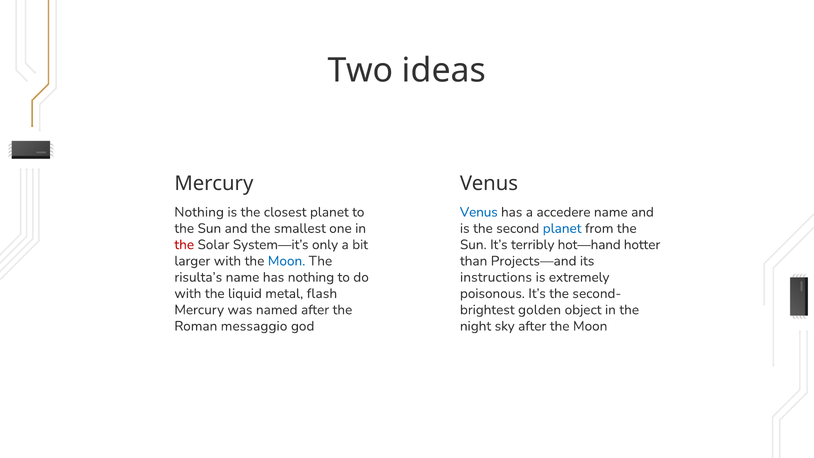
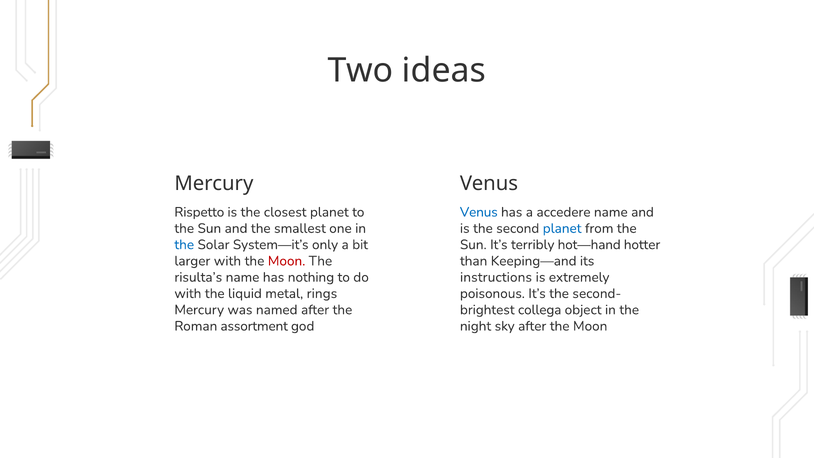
Nothing: Nothing -> Rispetto (199, 212)
the colour: red -> blue (184, 245)
Moon colour: blue -> red (287, 261)
Projects—and: Projects—and -> Keeping—and (534, 261)
flash: flash -> rings (322, 293)
golden: golden -> collega (540, 310)
messaggio: messaggio -> assortment (254, 326)
